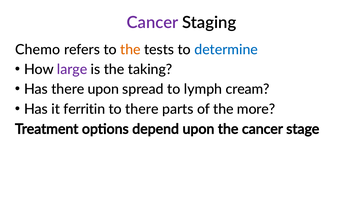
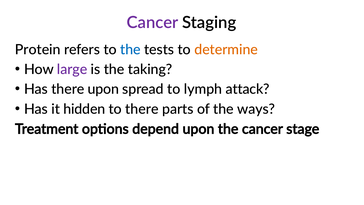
Chemo: Chemo -> Protein (38, 50)
the colour: orange -> blue (130, 50)
determine colour: blue -> orange (226, 50)
cream: cream -> attack (248, 89)
ferritin: ferritin -> hidden (84, 109)
more: more -> ways (256, 109)
